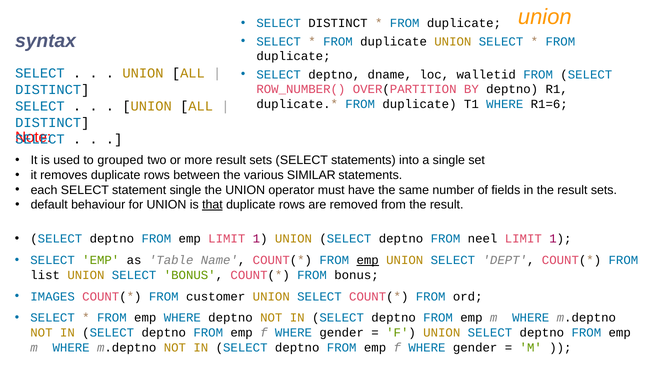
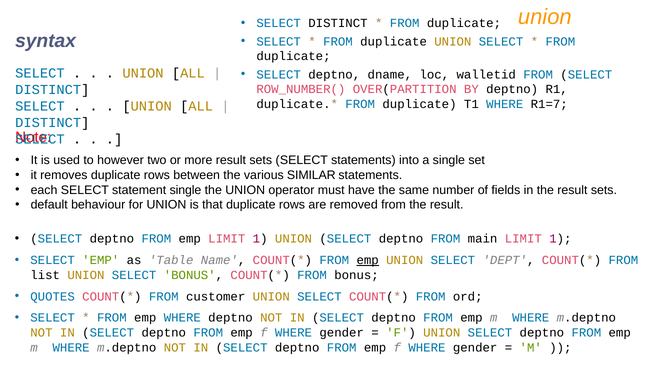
R1=6: R1=6 -> R1=7 (549, 104)
grouped: grouped -> however (121, 160)
that underline: present -> none (212, 205)
neel: neel -> main (483, 239)
IMAGES: IMAGES -> QUOTES (53, 296)
